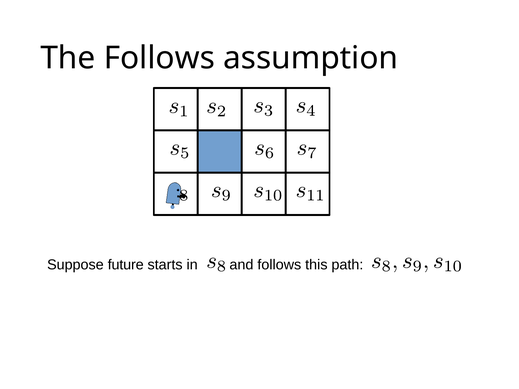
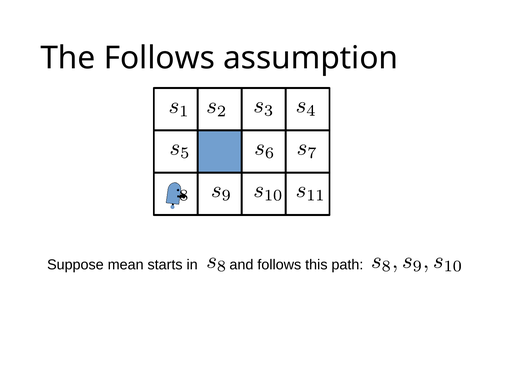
future: future -> mean (126, 265)
